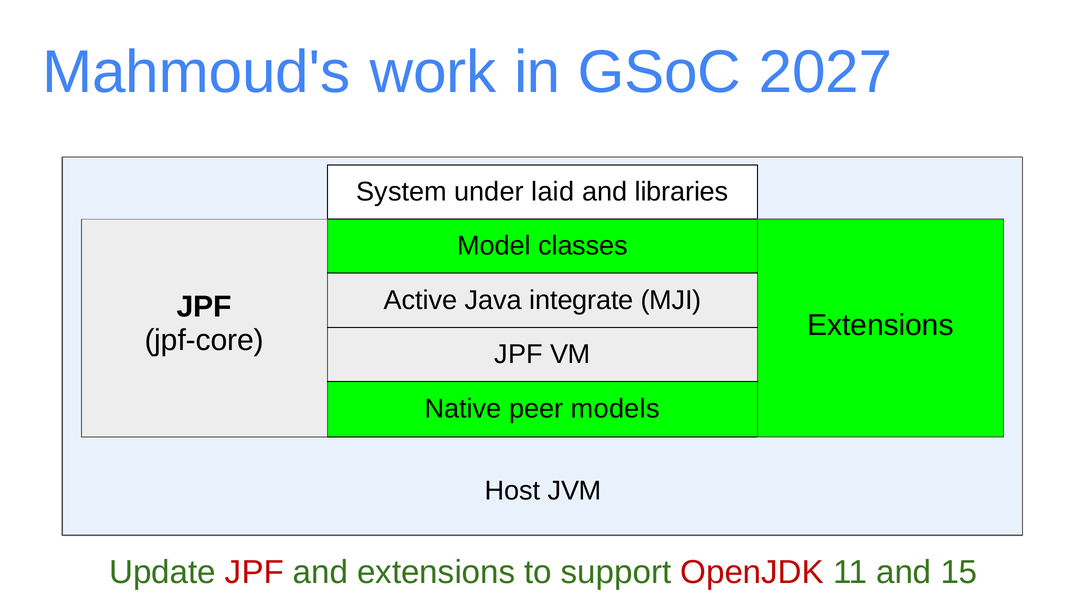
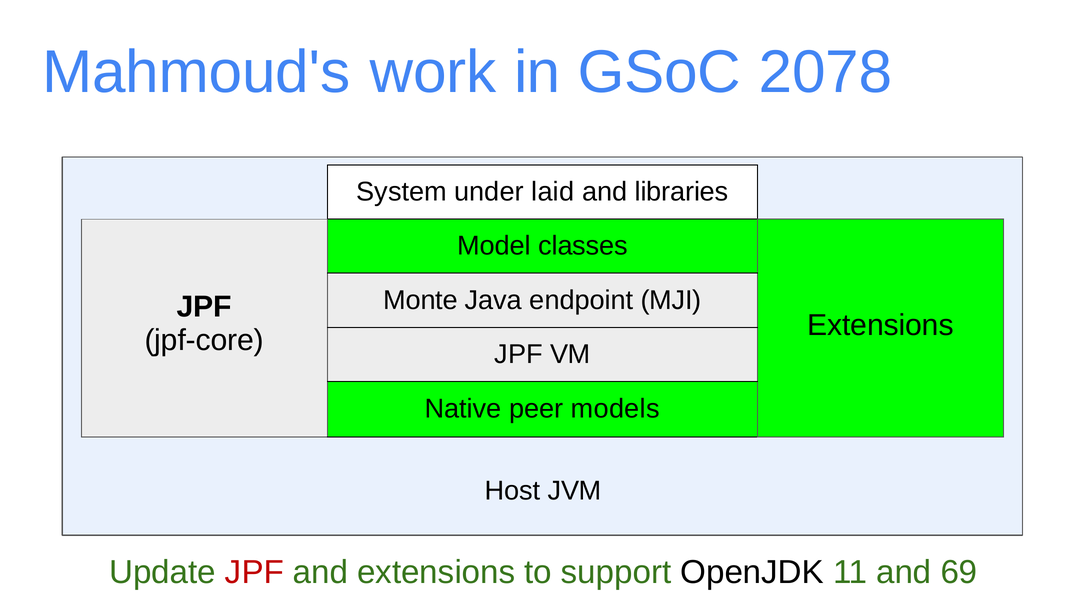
2027: 2027 -> 2078 (825, 72)
Active: Active -> Monte (421, 300)
integrate: integrate -> endpoint (581, 300)
OpenJDK colour: red -> black (752, 572)
15: 15 -> 69 (959, 572)
